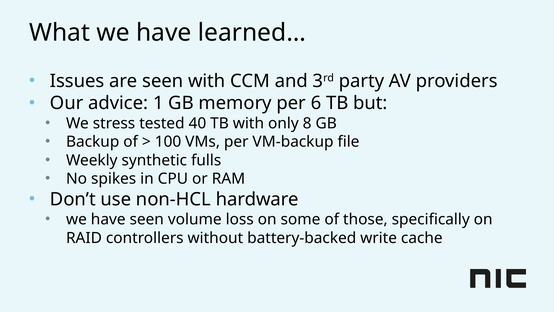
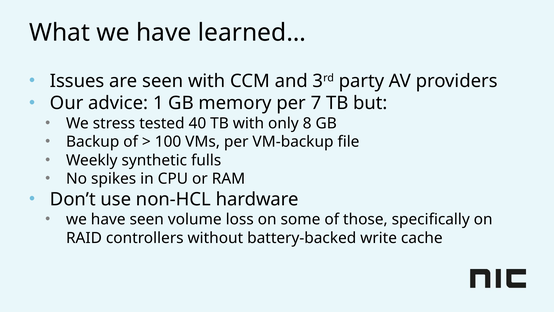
6: 6 -> 7 (316, 103)
